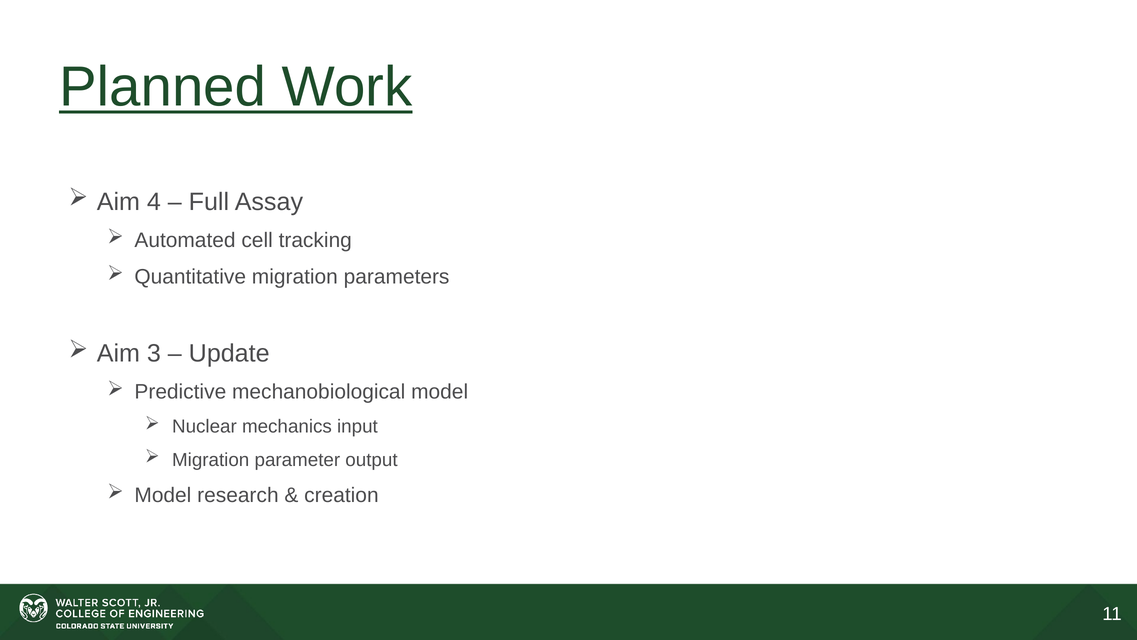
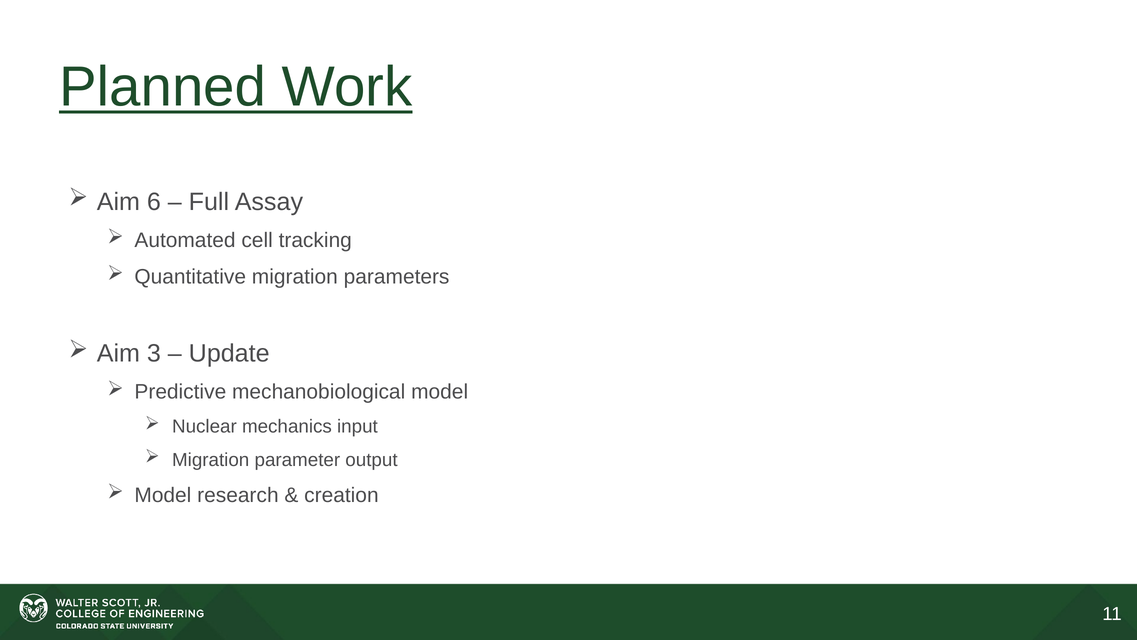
4: 4 -> 6 (154, 202)
